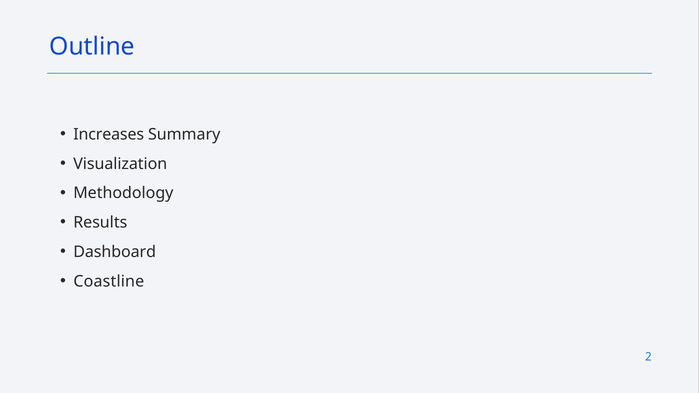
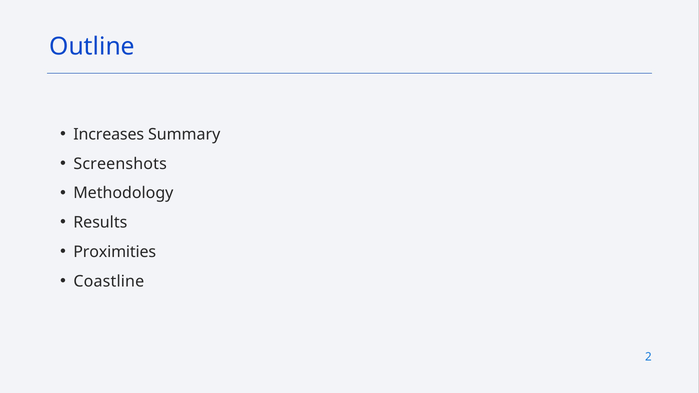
Visualization: Visualization -> Screenshots (120, 164)
Dashboard: Dashboard -> Proximities (115, 252)
